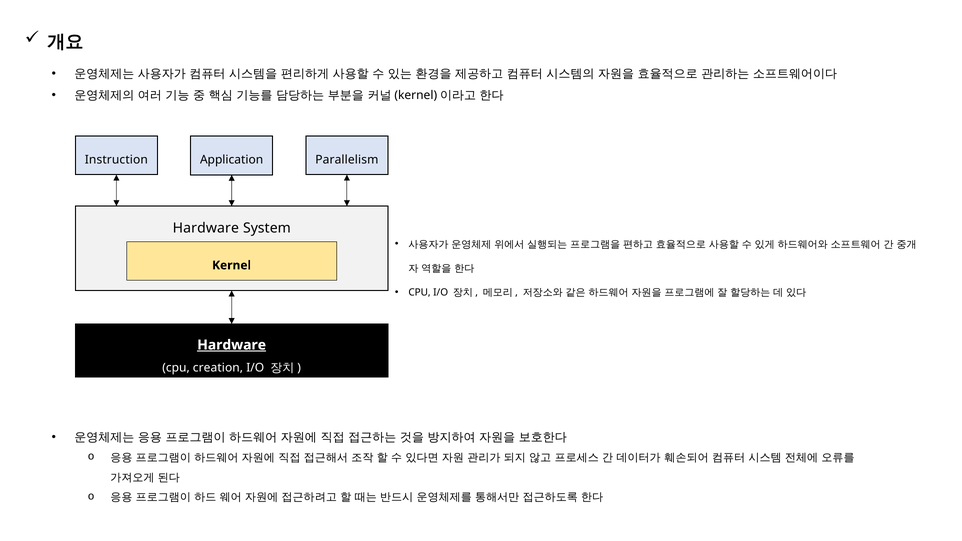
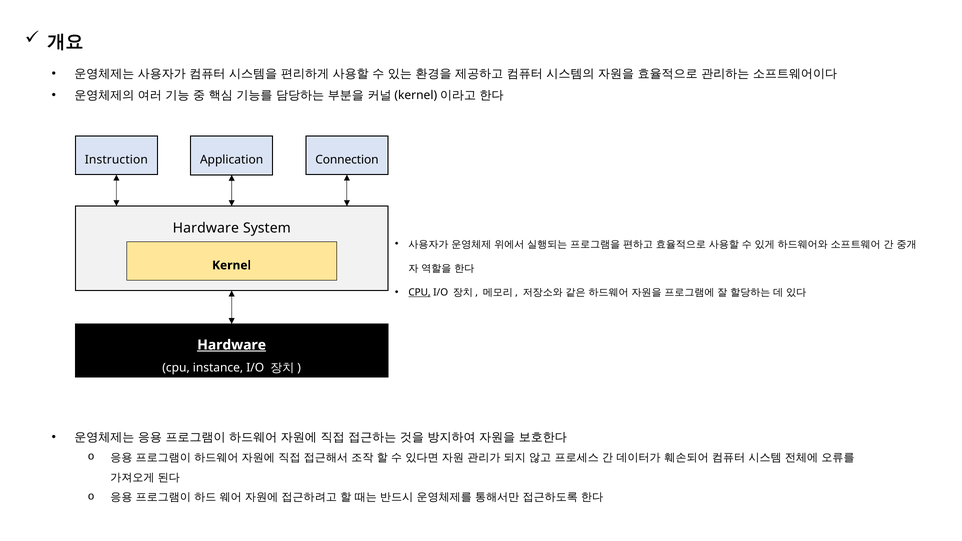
Parallelism: Parallelism -> Connection (347, 160)
CPU underline: none -> present (420, 292)
creation: creation -> instance (218, 368)
